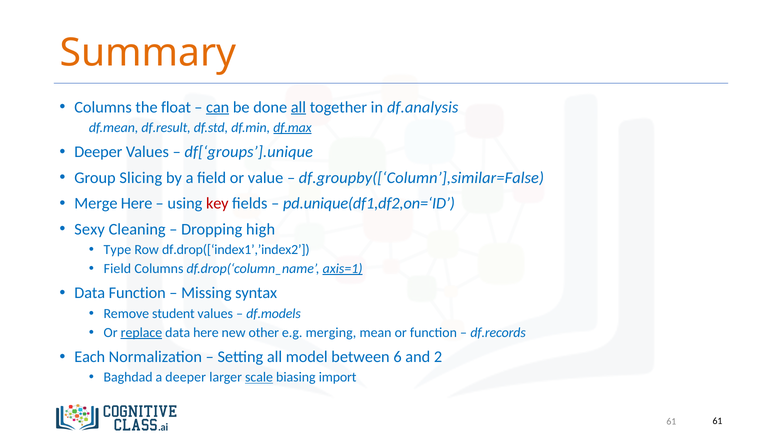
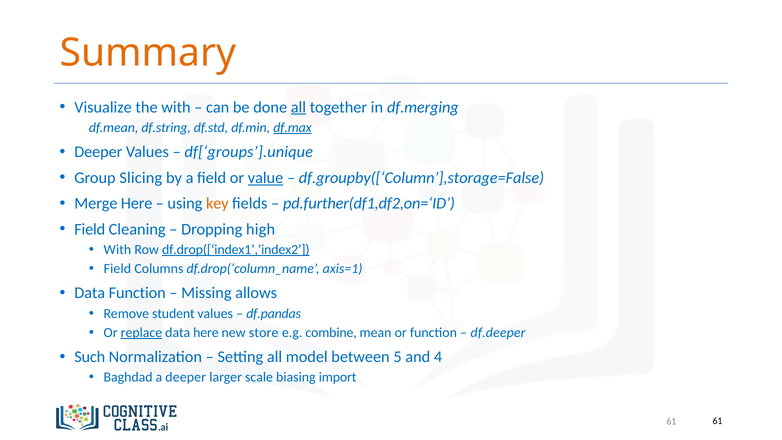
Columns: Columns -> Visualize (103, 107)
the float: float -> with (176, 107)
can underline: present -> none (218, 107)
df.analysis: df.analysis -> df.merging (423, 107)
df.result: df.result -> df.string (166, 128)
value underline: none -> present (266, 178)
df.groupby([‘Column’],similar=False: df.groupby([‘Column’],similar=False -> df.groupby([‘Column’],storage=False (421, 178)
key colour: red -> orange (217, 203)
pd.unique(df1,df2,on=‘ID: pd.unique(df1,df2,on=‘ID -> pd.further(df1,df2,on=‘ID (369, 203)
Sexy: Sexy -> Field (90, 229)
Type: Type -> With (117, 250)
df.drop([‘index1’,’index2 underline: none -> present (236, 250)
axis=1 underline: present -> none (343, 269)
syntax: syntax -> allows (256, 293)
df.models: df.models -> df.pandas (274, 313)
other: other -> store (264, 332)
merging: merging -> combine (331, 332)
df.records: df.records -> df.deeper (498, 332)
Each: Each -> Such (90, 357)
6: 6 -> 5 (398, 357)
2: 2 -> 4 (438, 357)
scale underline: present -> none (259, 377)
